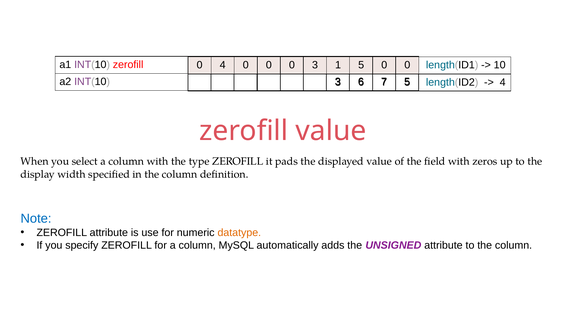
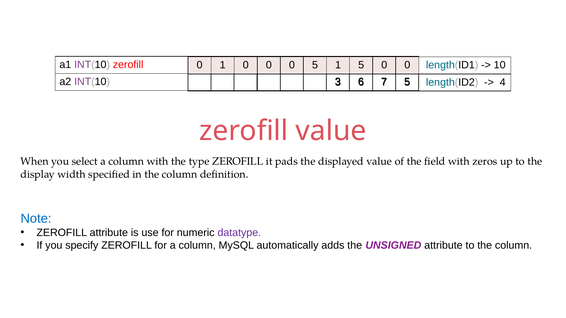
0 4: 4 -> 1 (223, 65)
0 3: 3 -> 5 (315, 65)
datatype colour: orange -> purple (239, 233)
